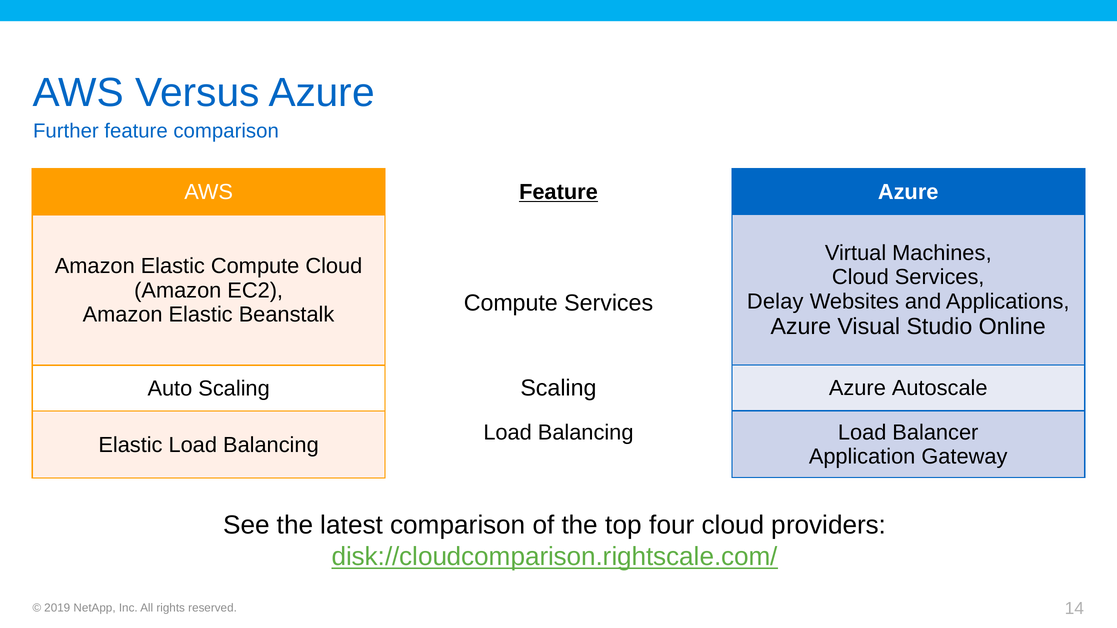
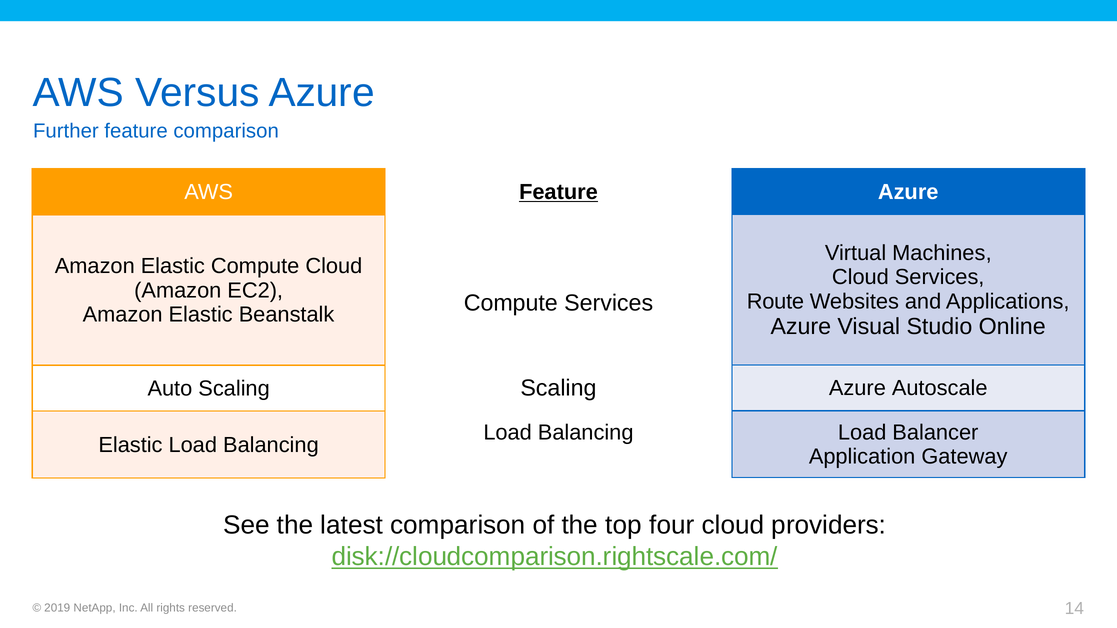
Delay: Delay -> Route (775, 301)
